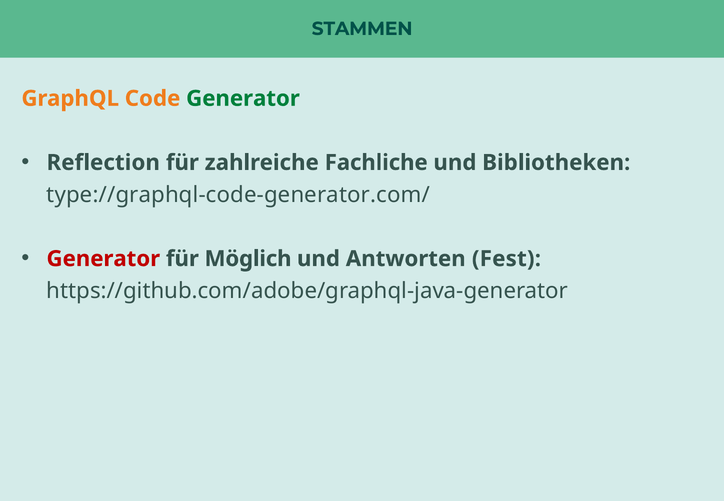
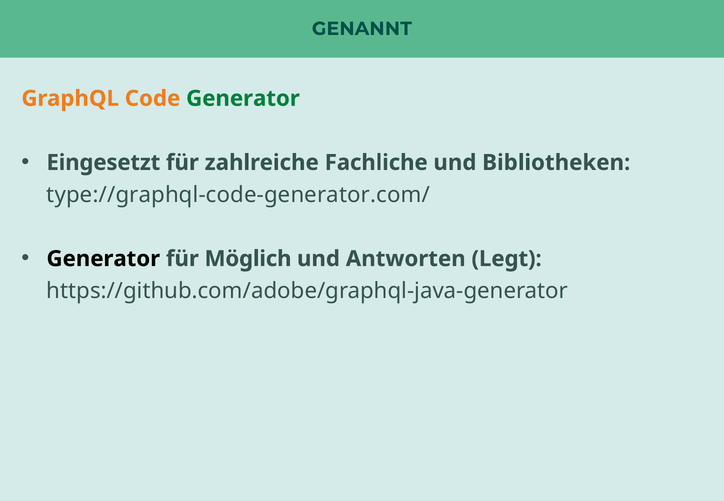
STAMMEN: STAMMEN -> GENANNT (362, 29)
Reflection: Reflection -> Eingesetzt (103, 163)
Generator colour: red -> black (103, 259)
Fest: Fest -> Legt (507, 259)
